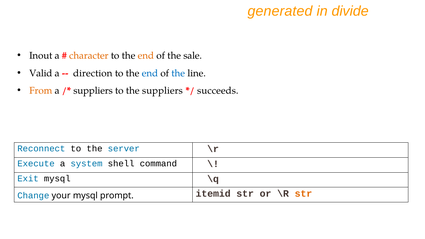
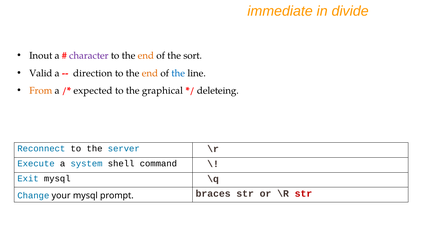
generated: generated -> immediate (280, 11)
character colour: orange -> purple (89, 56)
sale: sale -> sort (193, 56)
end colour: blue -> orange (150, 73)
suppliers: suppliers -> expected (93, 91)
the suppliers: suppliers -> graphical (162, 91)
succeeds: succeeds -> deleteing (218, 91)
itemid: itemid -> braces (213, 194)
str colour: orange -> red (303, 194)
